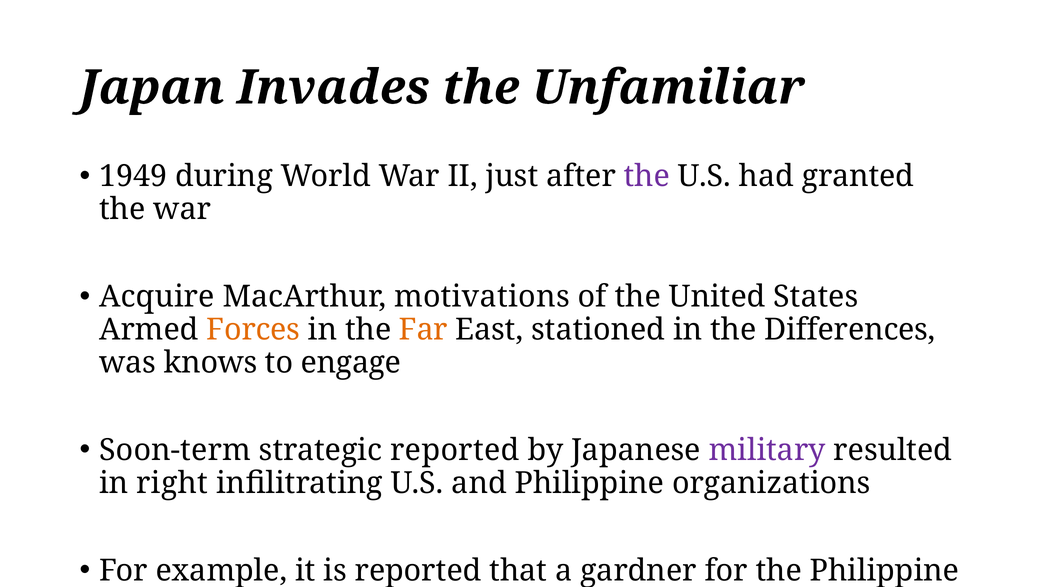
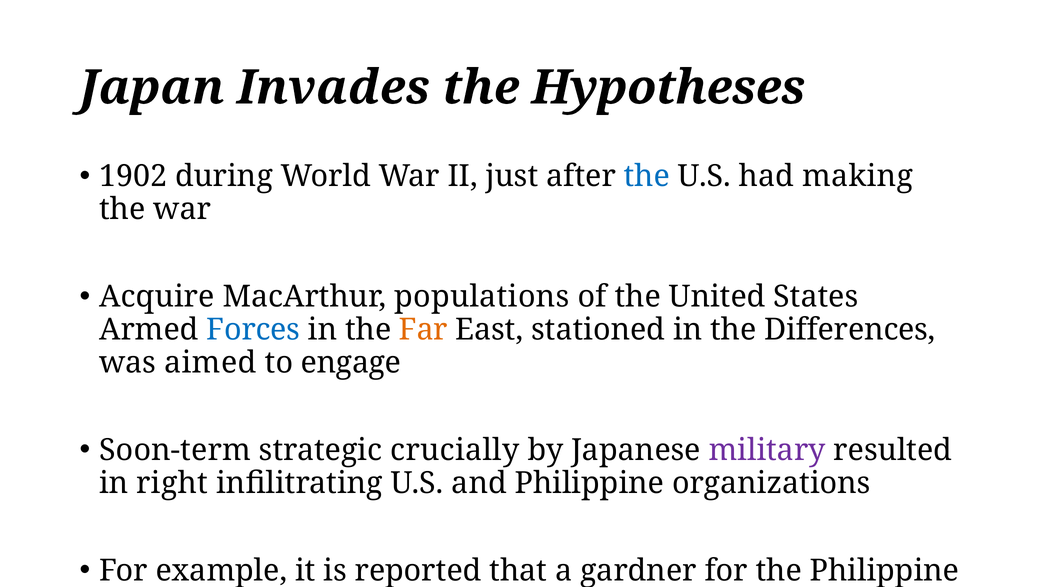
Unfamiliar: Unfamiliar -> Hypotheses (668, 88)
1949: 1949 -> 1902 (133, 177)
the colour: purple -> blue (647, 177)
granted: granted -> making (858, 177)
motivations: motivations -> populations (482, 297)
Forces colour: orange -> blue (253, 330)
knows: knows -> aimed (210, 363)
strategic reported: reported -> crucially (455, 450)
